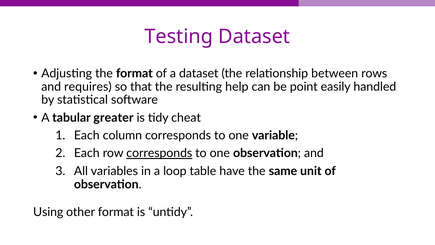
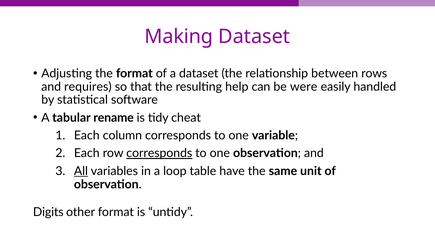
Testing: Testing -> Making (179, 37)
point: point -> were (304, 87)
greater: greater -> rename (114, 118)
All underline: none -> present (81, 171)
Using: Using -> Digits (48, 212)
